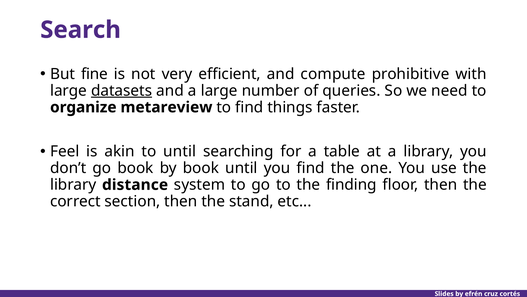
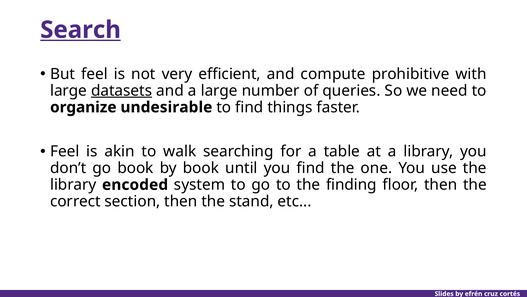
Search underline: none -> present (81, 30)
But fine: fine -> feel (94, 74)
metareview: metareview -> undesirable (166, 107)
to until: until -> walk (180, 151)
distance: distance -> encoded (135, 184)
